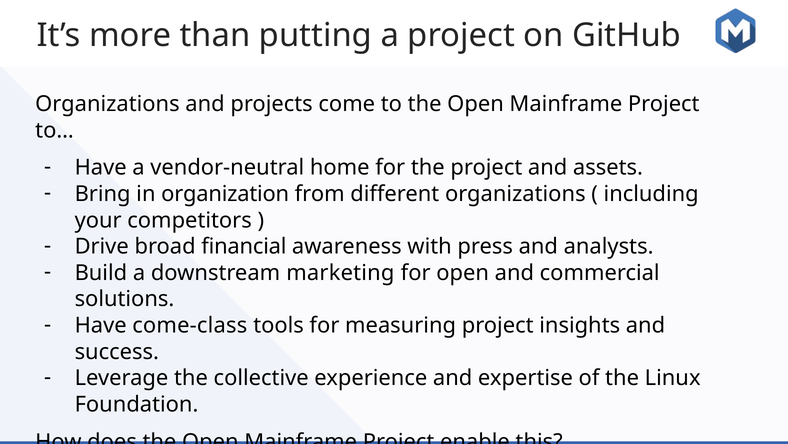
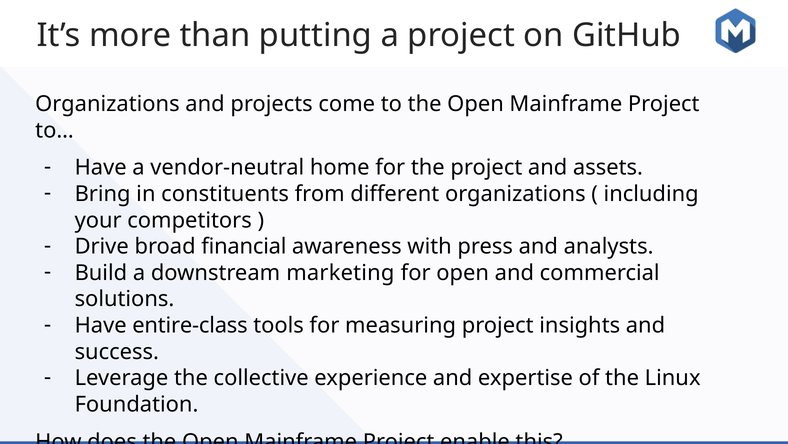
organization: organization -> constituents (225, 194)
come-class: come-class -> entire-class (190, 325)
